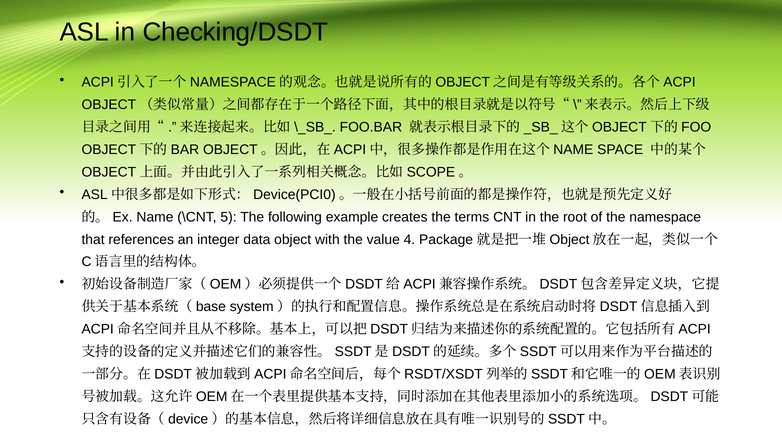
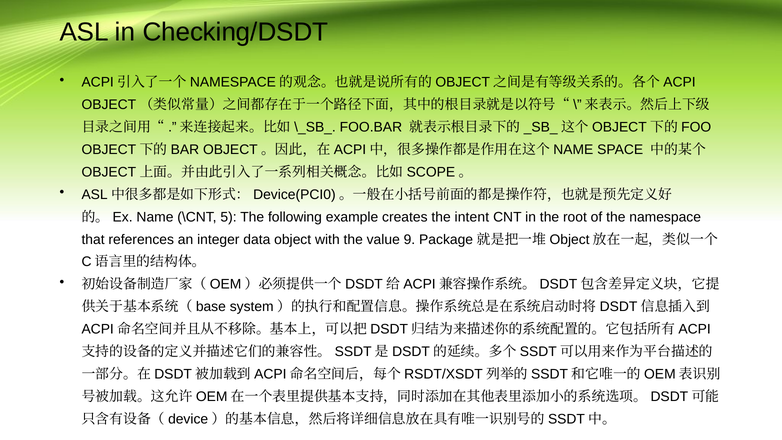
terms: terms -> intent (472, 217)
4: 4 -> 9 (409, 239)
